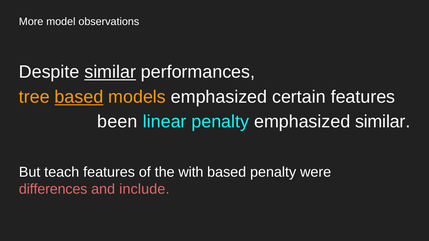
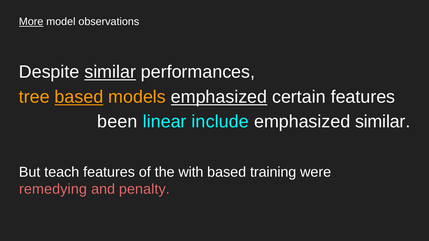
More underline: none -> present (31, 22)
emphasized underline: none -> present (219, 97)
linear penalty: penalty -> include (220, 122)
based penalty: penalty -> training (273, 172)
differences: differences -> remedying (53, 189)
include: include -> penalty (144, 189)
